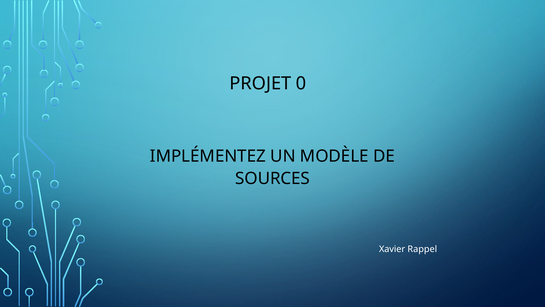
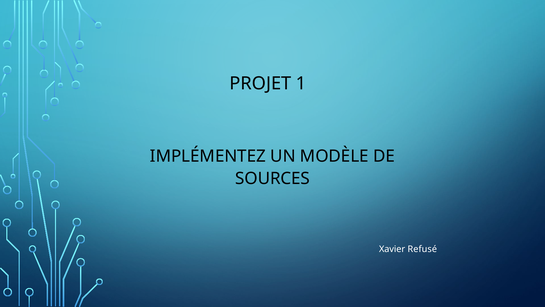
0: 0 -> 1 (301, 84)
Rappel: Rappel -> Refusé (422, 249)
